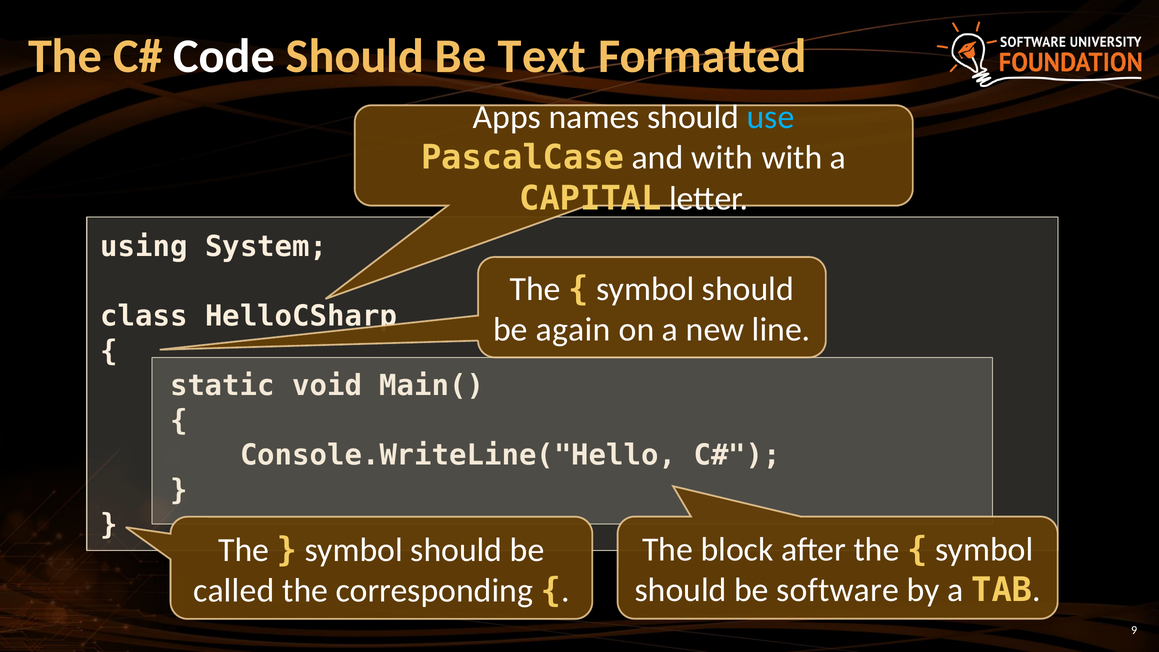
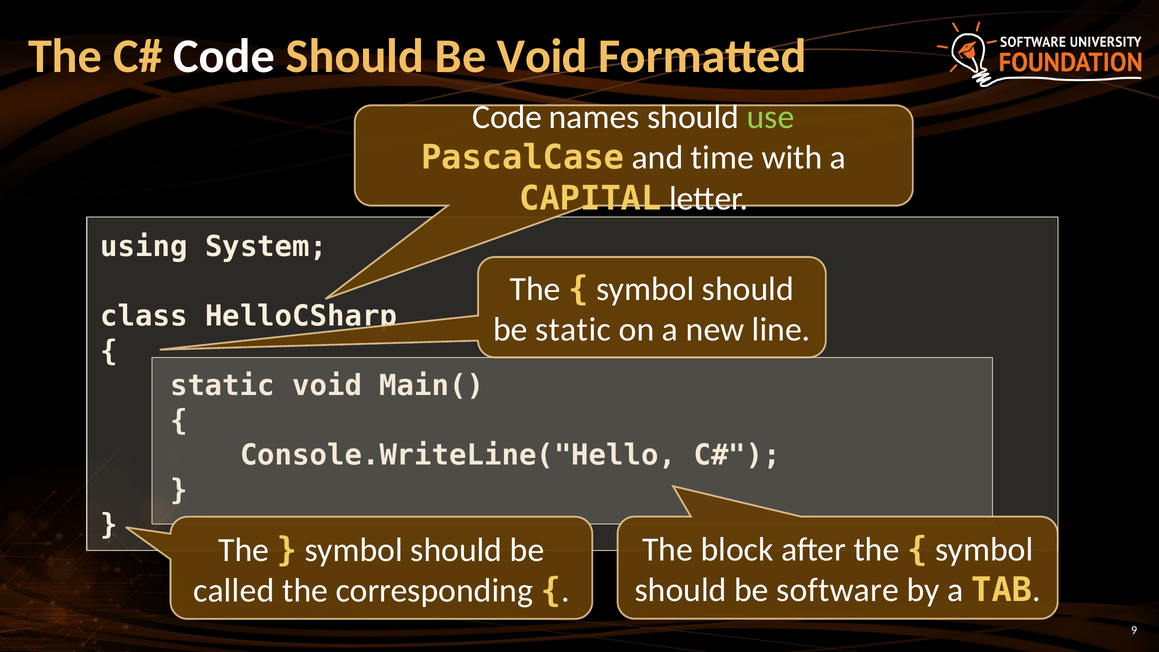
Be Text: Text -> Void (542, 56)
Apps: Apps -> Code (507, 117)
use colour: light blue -> light green (771, 117)
and with: with -> time (722, 158)
be again: again -> static (573, 330)
